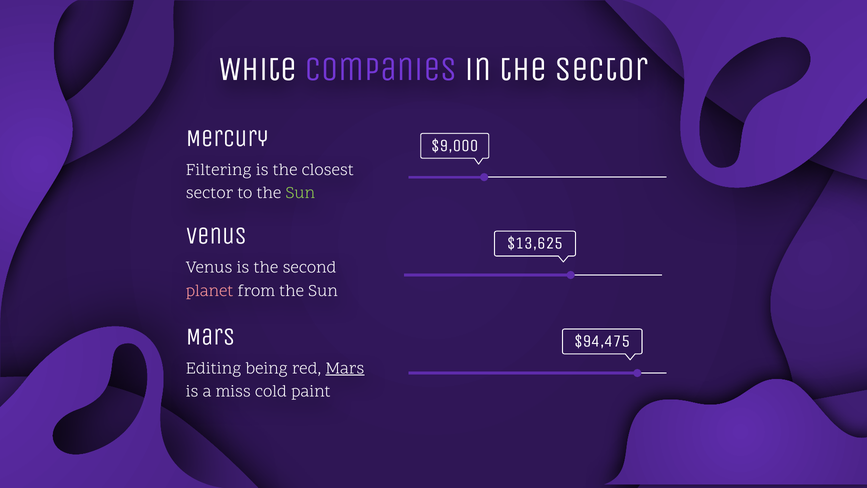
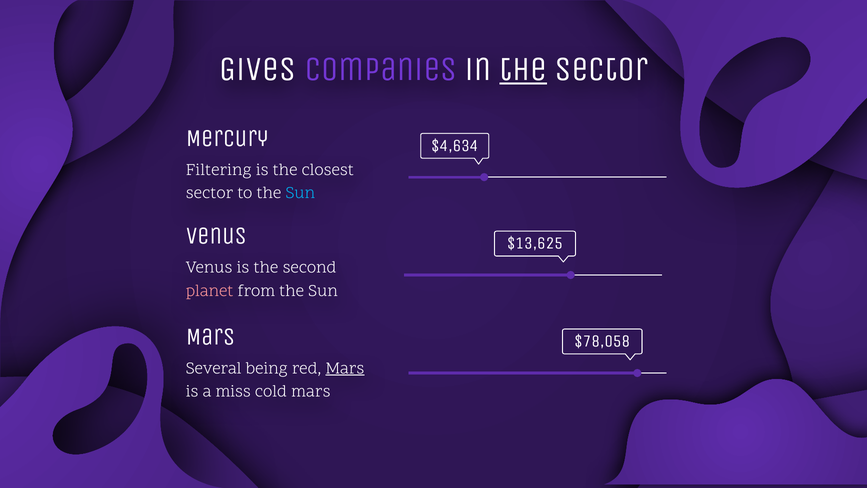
White: White -> Gives (258, 69)
the underline: none -> present (523, 69)
$9,000: $9,000 -> $4,634 (455, 146)
Sun colour: light green -> light blue (300, 193)
$94,475: $94,475 -> $78,058 (602, 341)
Editing: Editing -> Several (214, 368)
cold paint: paint -> mars (311, 391)
